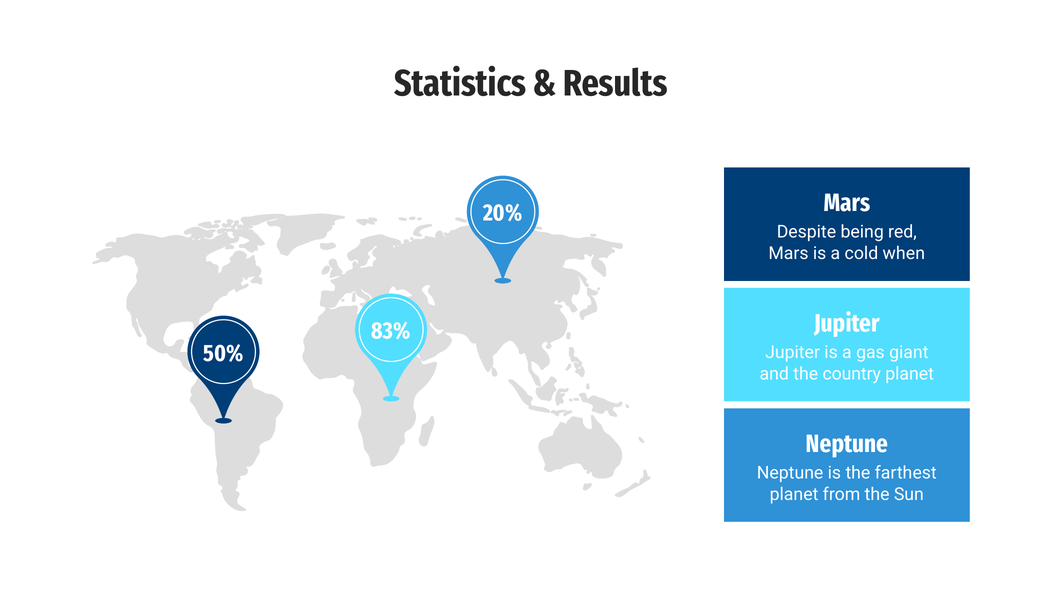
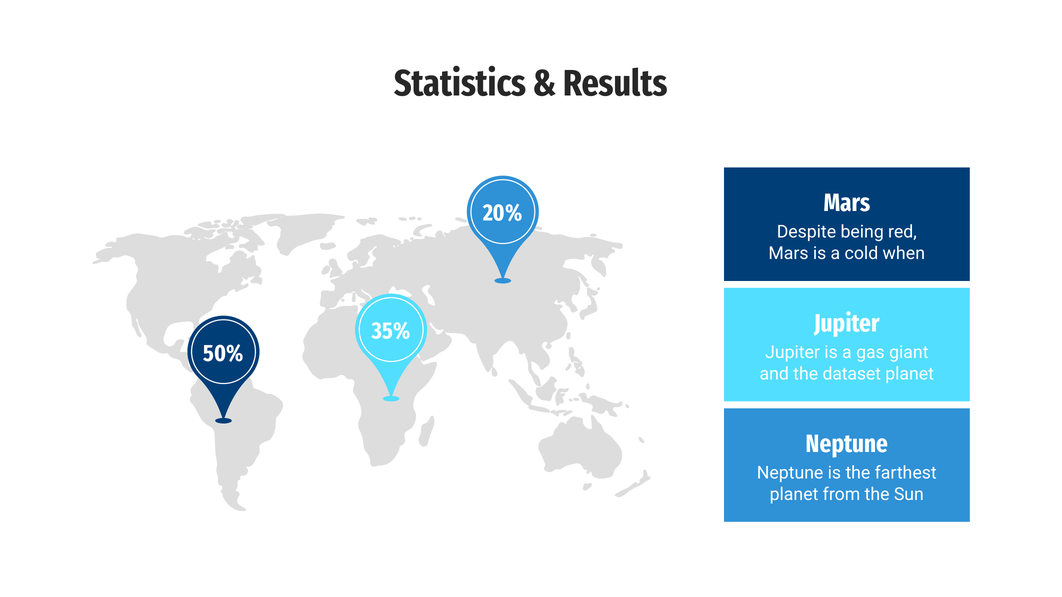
83%: 83% -> 35% (391, 331)
country: country -> dataset (852, 374)
